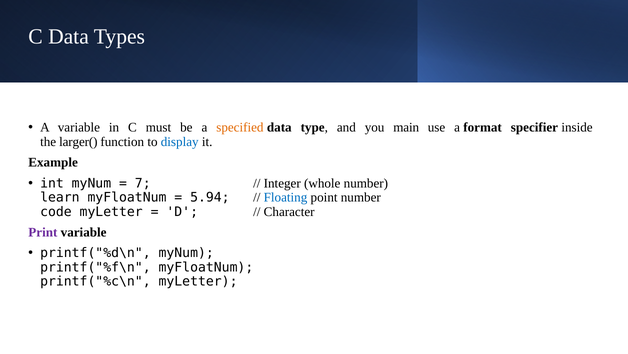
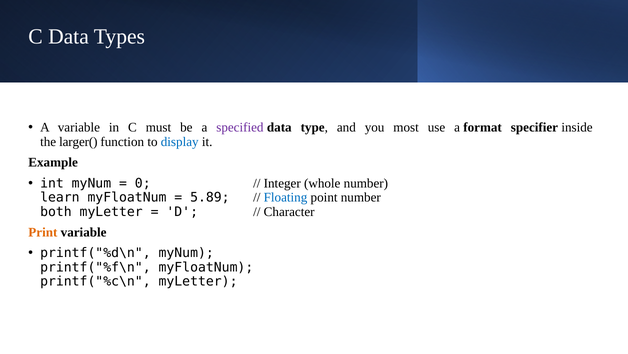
specified colour: orange -> purple (240, 127)
main: main -> most (406, 127)
7: 7 -> 0 (143, 183)
5.94: 5.94 -> 5.89 (210, 197)
code: code -> both (56, 211)
Print colour: purple -> orange (43, 232)
